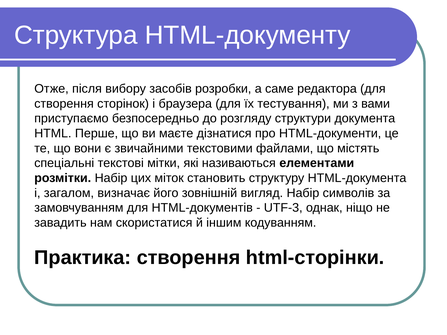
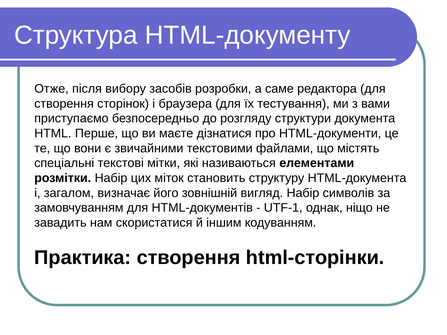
UTF-3: UTF-3 -> UTF-1 (283, 208)
